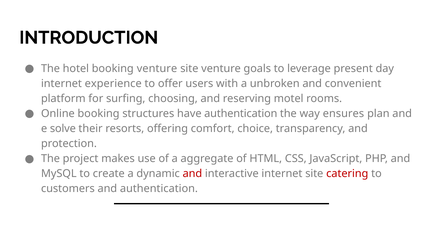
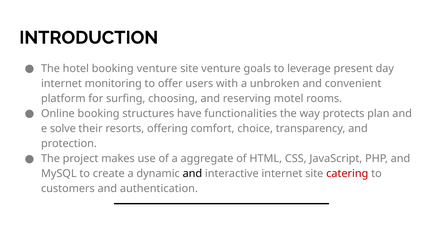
experience: experience -> monitoring (113, 84)
have authentication: authentication -> functionalities (241, 114)
ensures: ensures -> protects (344, 114)
and colour: red -> black (192, 174)
